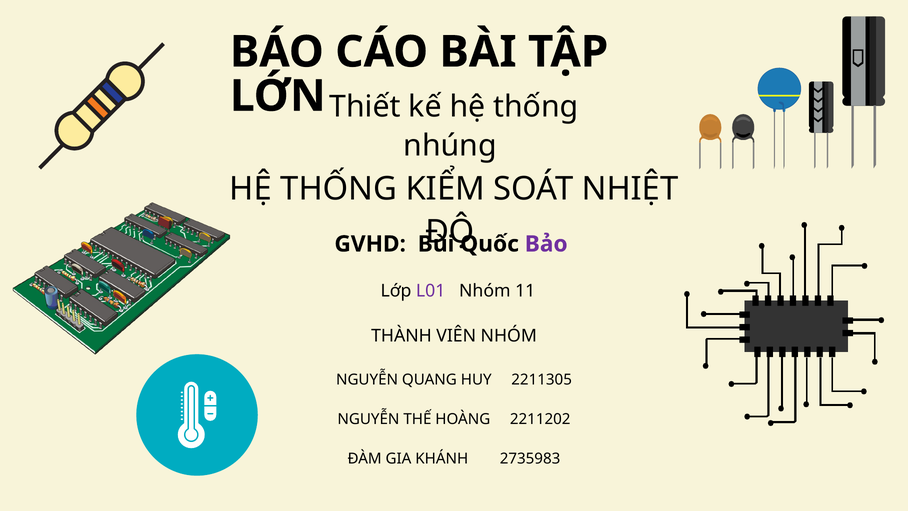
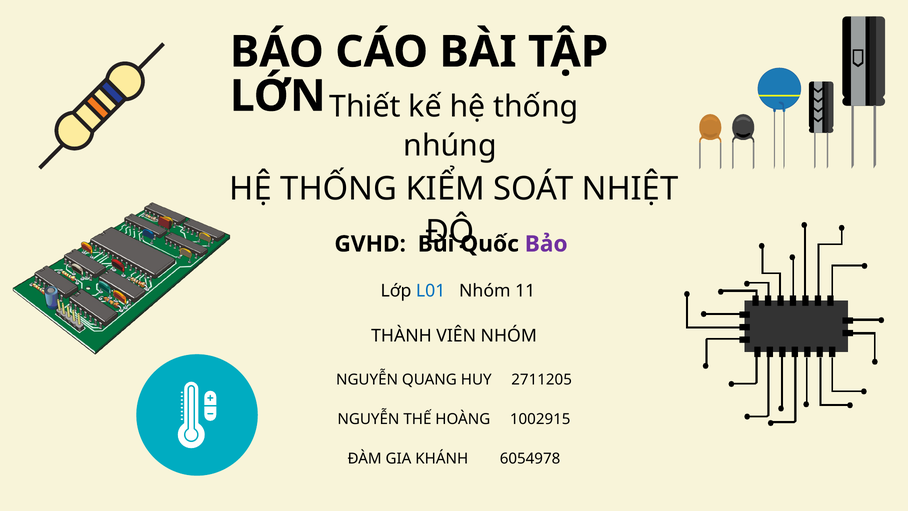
L01 colour: purple -> blue (431, 291)
2211305: 2211305 -> 2711205 (542, 380)
2211202: 2211202 -> 1002915 (540, 419)
2735983: 2735983 -> 6054978 (530, 458)
